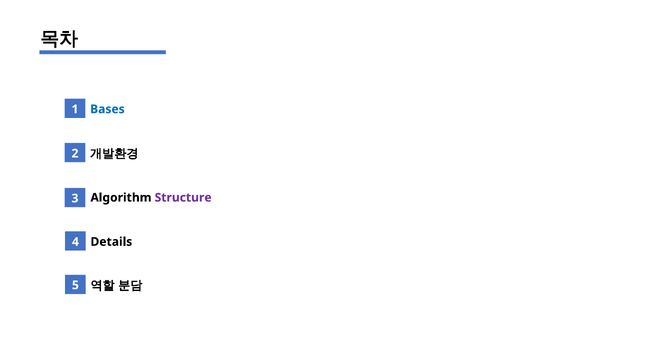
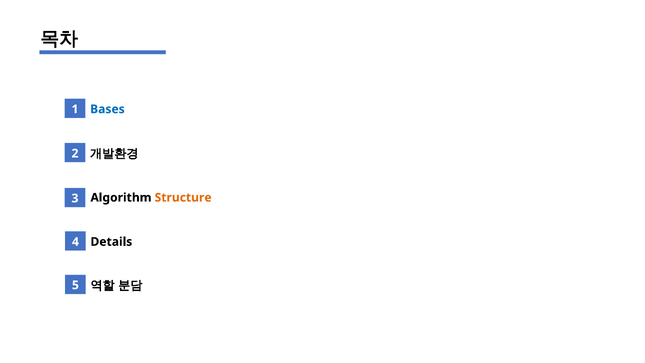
Structure colour: purple -> orange (183, 198)
